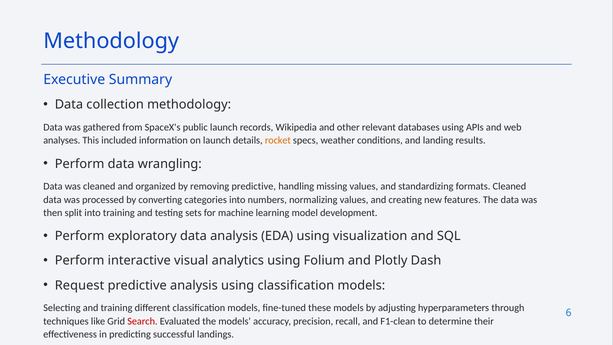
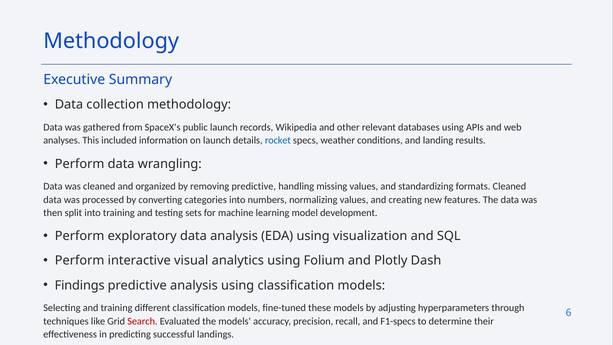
rocket colour: orange -> blue (278, 141)
Request: Request -> Findings (80, 285)
F1-clean: F1-clean -> F1-specs (398, 321)
